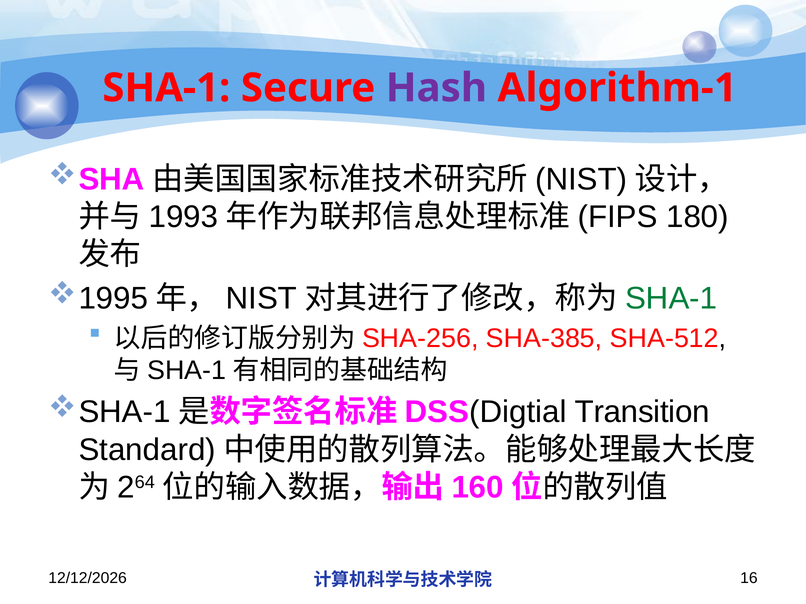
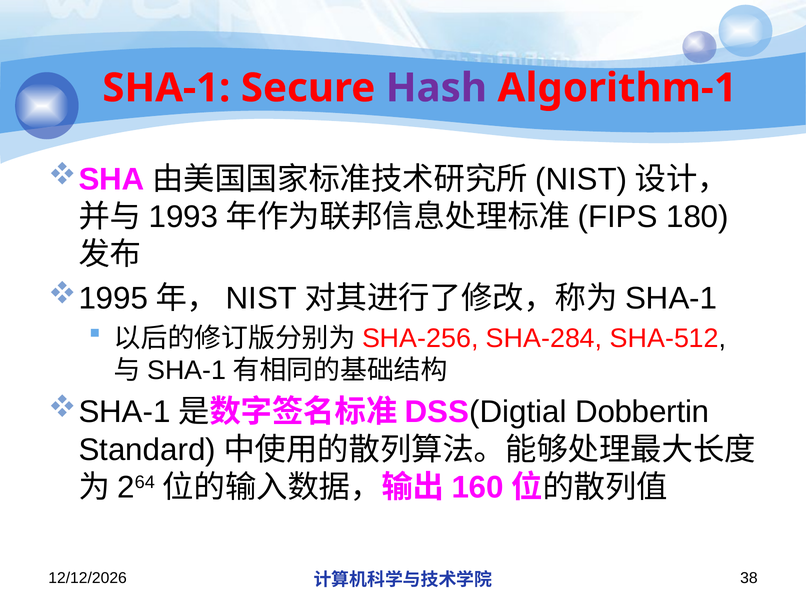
SHA-1 colour: green -> black (671, 299)
SHA-385: SHA-385 -> SHA-284 (544, 339)
Transition: Transition -> Dobbertin (642, 412)
16: 16 -> 38 (749, 579)
